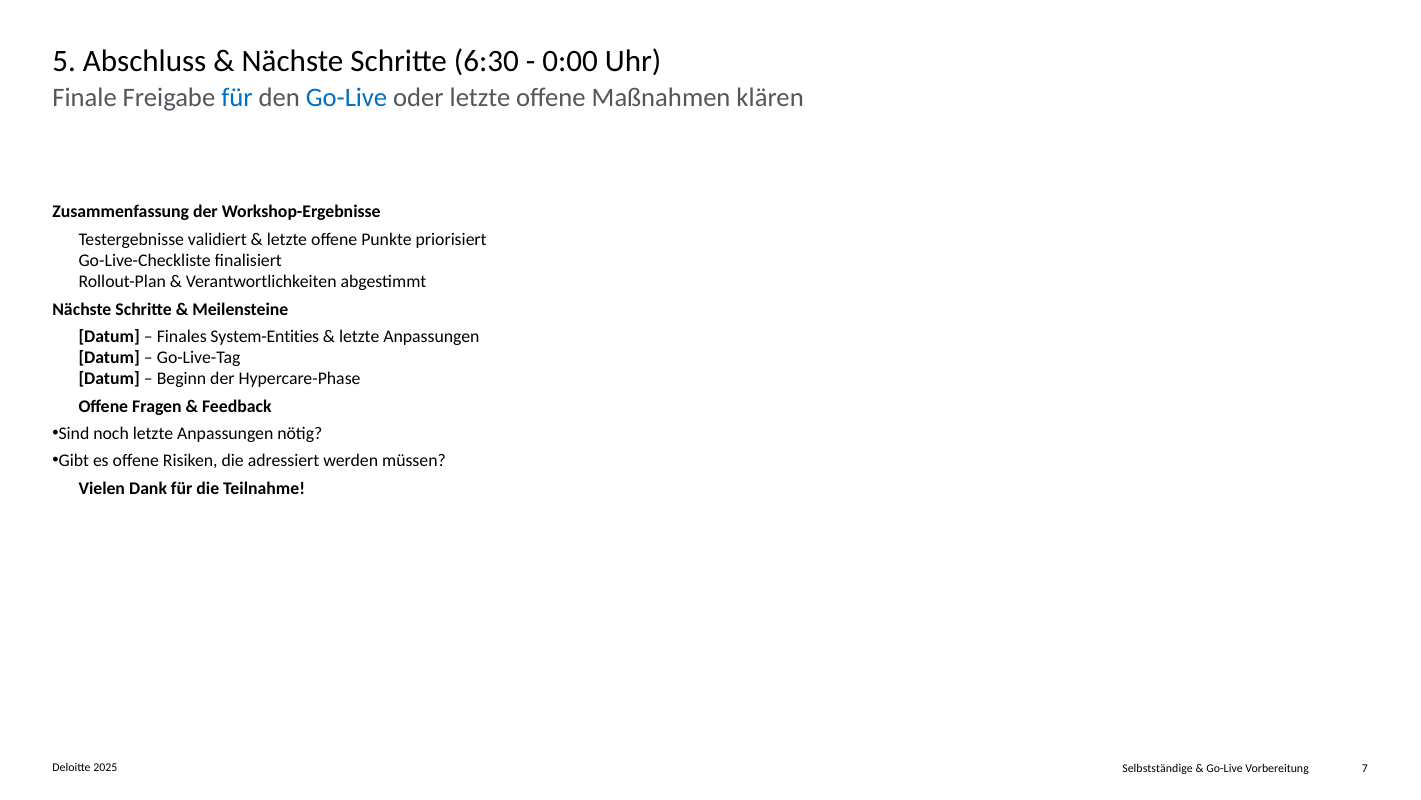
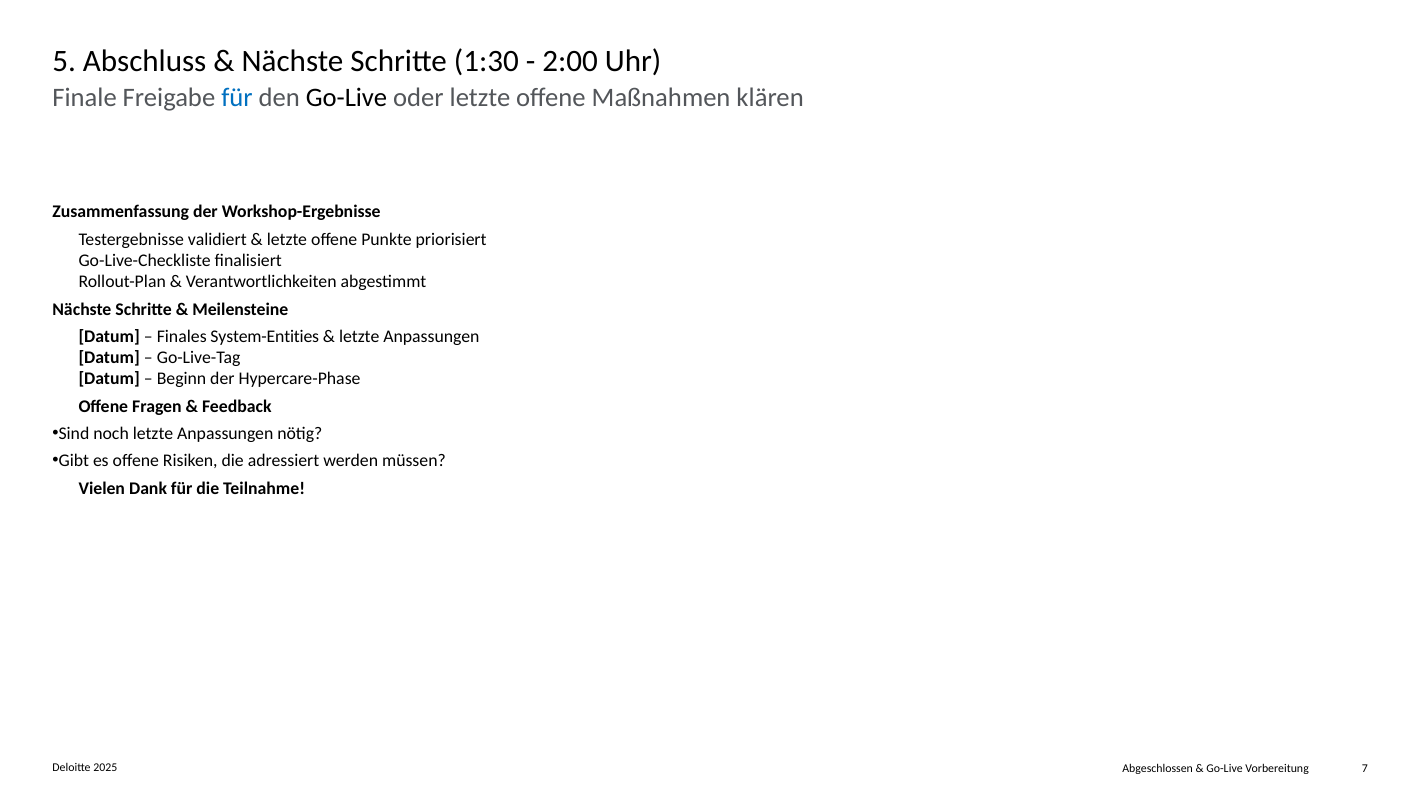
6:30: 6:30 -> 1:30 (486, 61)
0:00: 0:00 -> 2:00 (570, 61)
Go-Live colour: blue -> black (347, 98)
Selbstständige: Selbstständige -> Abgeschlossen (1158, 768)
